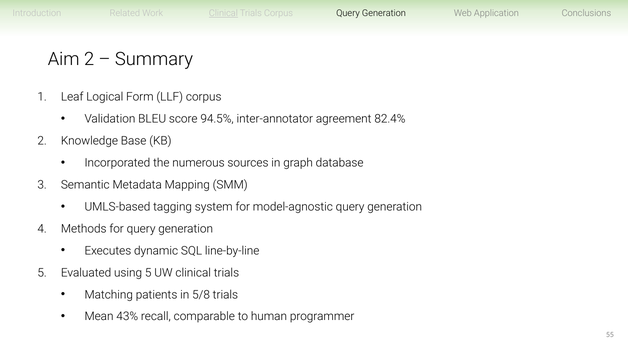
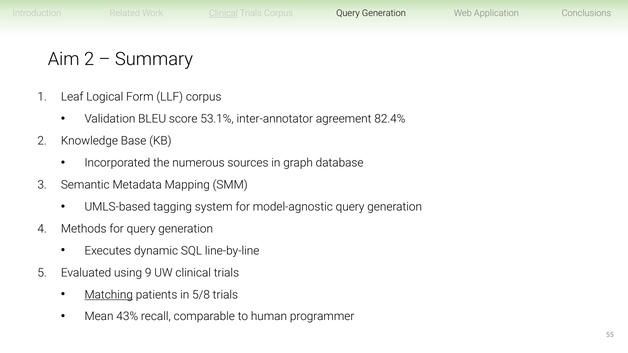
94.5%: 94.5% -> 53.1% (217, 119)
using 5: 5 -> 9 (148, 273)
Matching underline: none -> present (109, 295)
